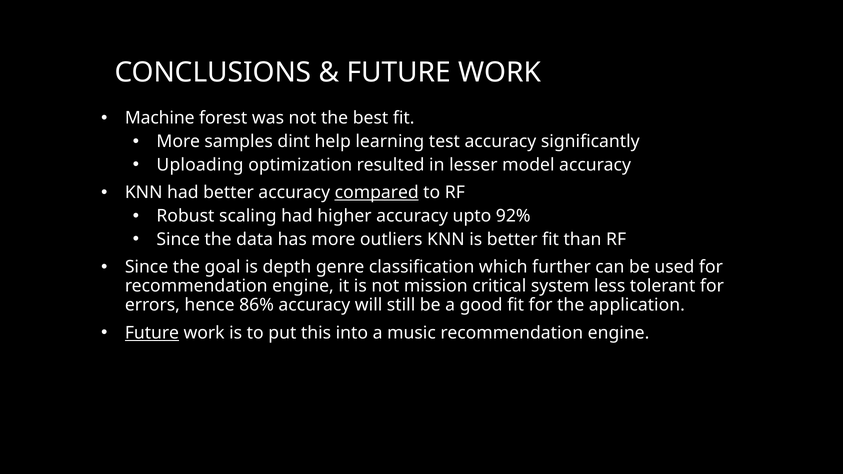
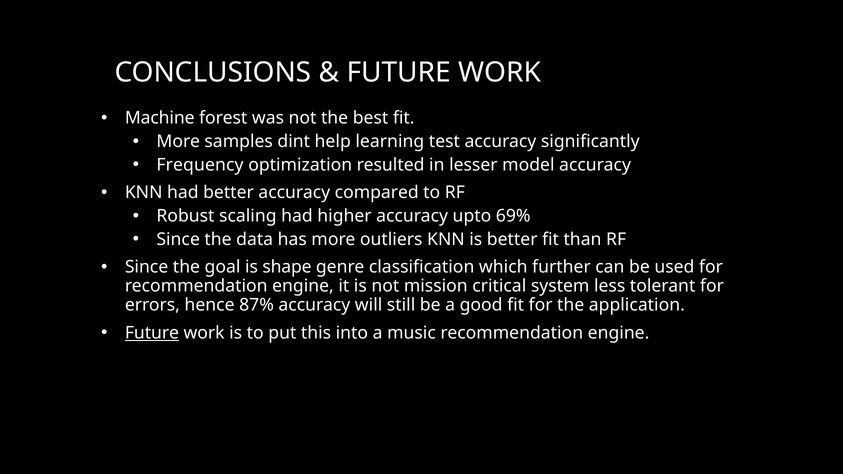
Uploading: Uploading -> Frequency (200, 165)
compared underline: present -> none (377, 193)
92%: 92% -> 69% (513, 216)
depth: depth -> shape (287, 267)
86%: 86% -> 87% (257, 305)
